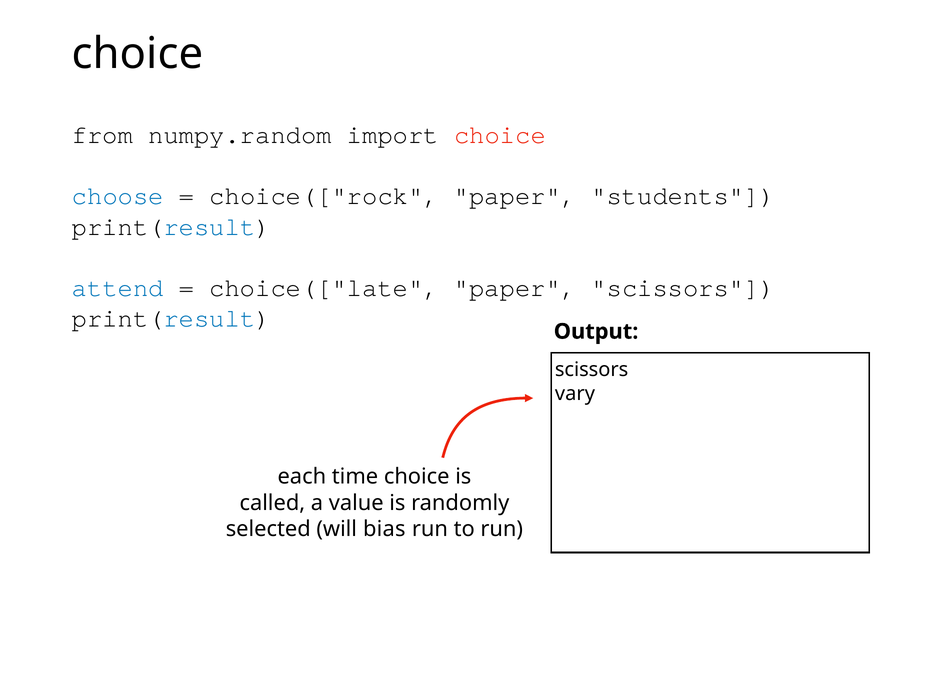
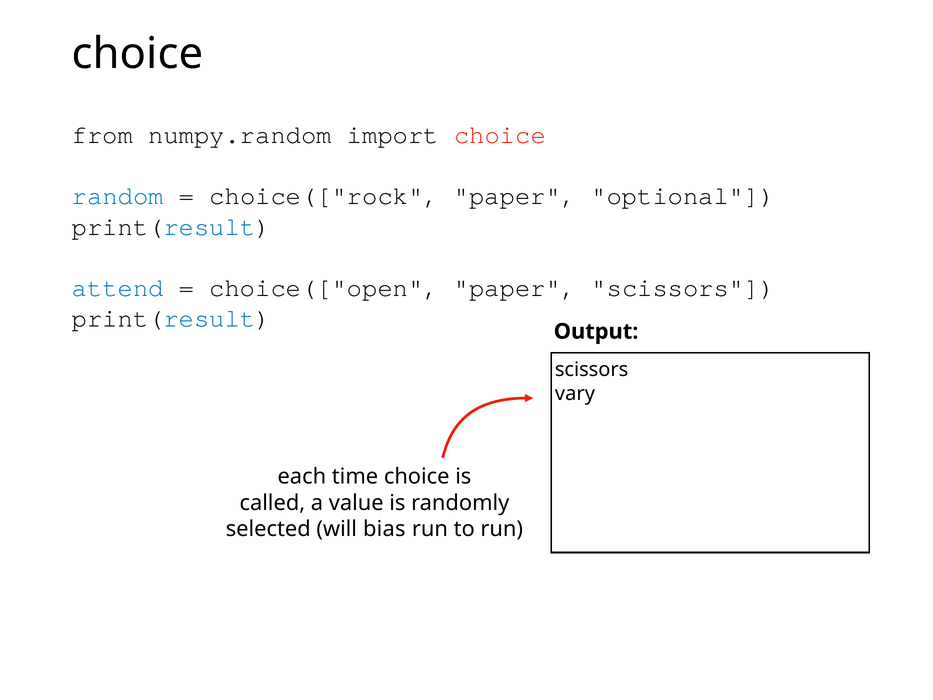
choose: choose -> random (118, 196)
students: students -> optional (683, 196)
choice(["late: choice(["late -> choice(["open (324, 288)
